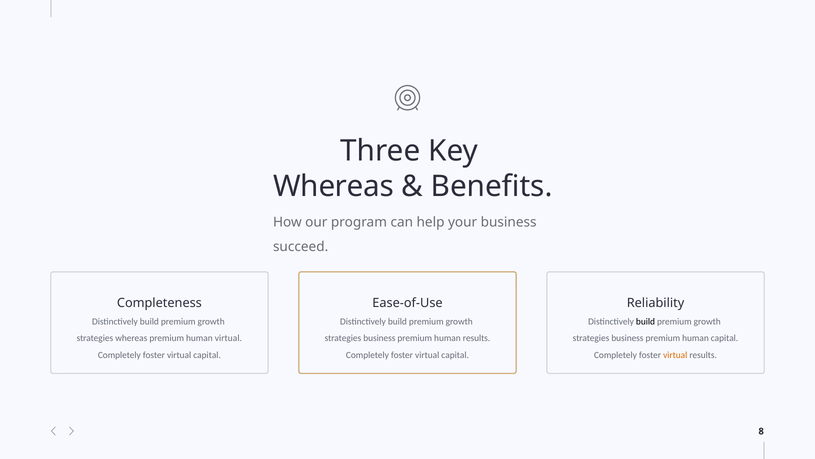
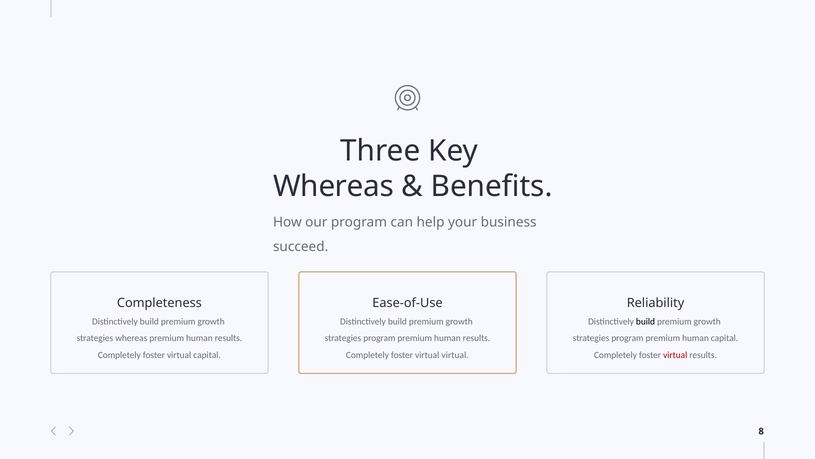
whereas premium human virtual: virtual -> results (228, 338)
business: business -> program (379, 338)
business: business -> program (627, 338)
capital: capital -> virtual (455, 355)
virtual colour: orange -> red (675, 355)
